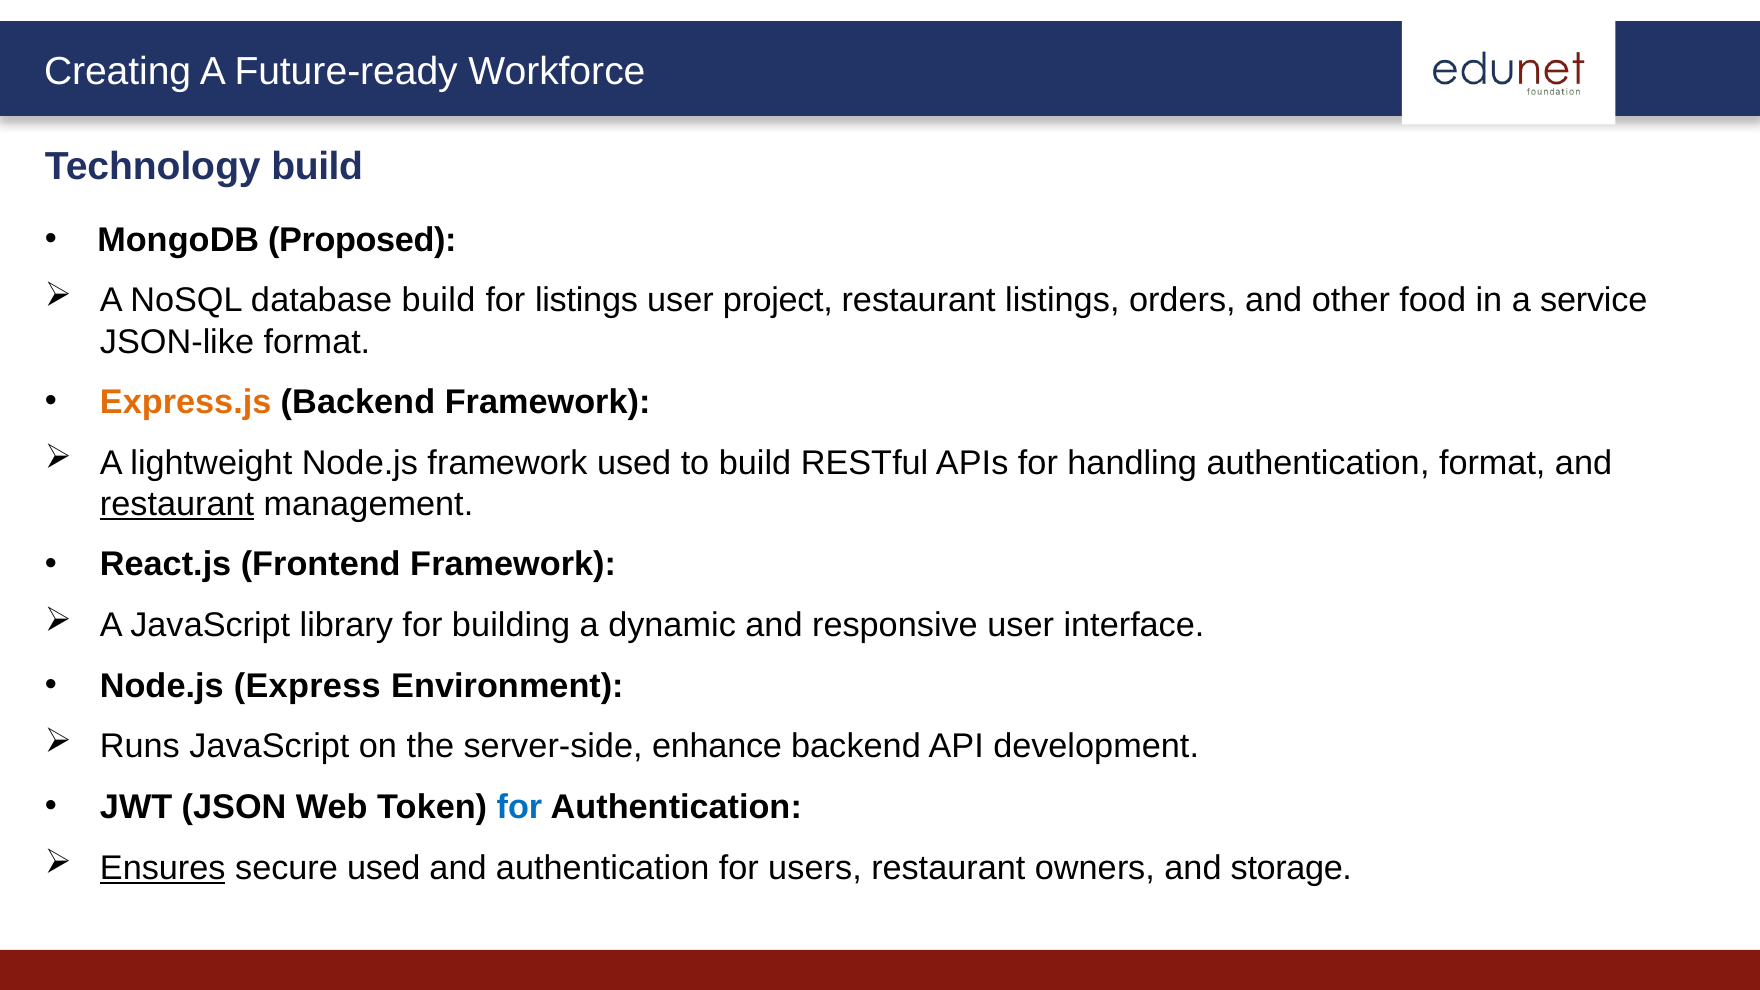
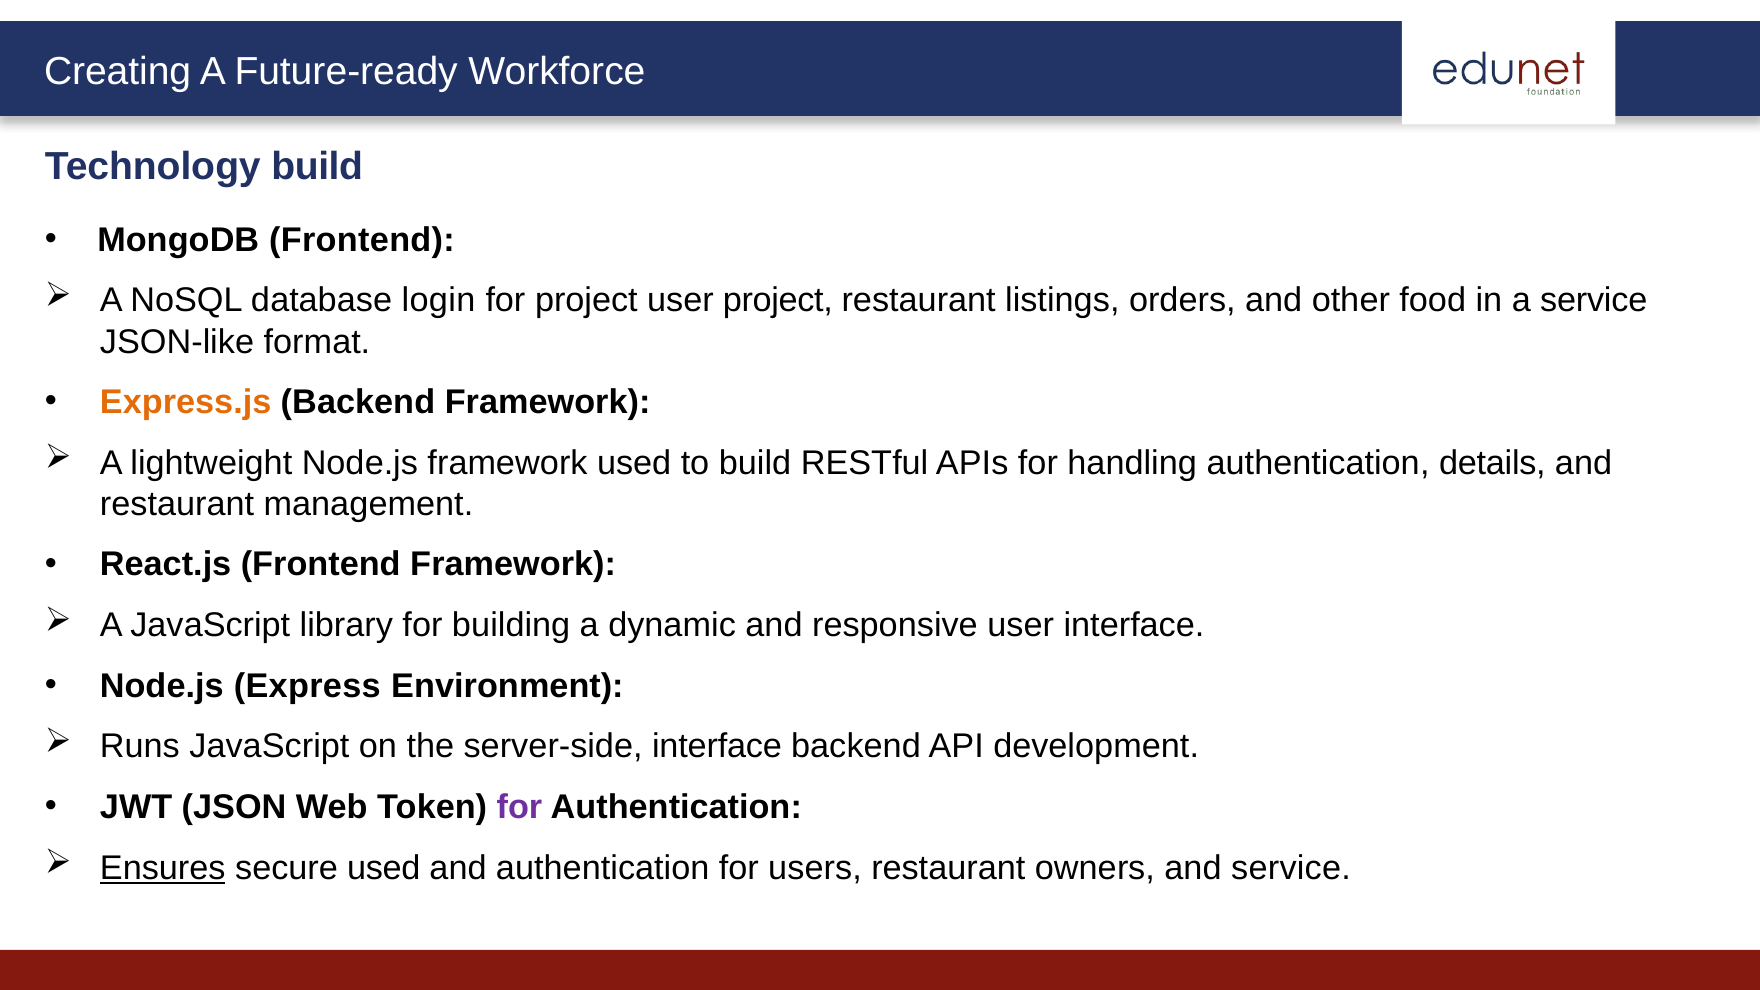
MongoDB Proposed: Proposed -> Frontend (362, 240)
database build: build -> login (439, 301)
for listings: listings -> project (586, 301)
authentication format: format -> details (1492, 463)
restaurant underline: present -> none (177, 504)
server-side enhance: enhance -> interface (717, 747)
for colour: blue -> purple (520, 807)
and storage: storage -> service (1291, 868)
